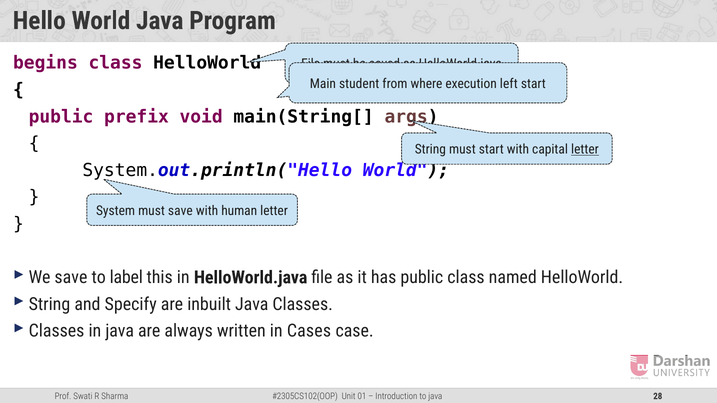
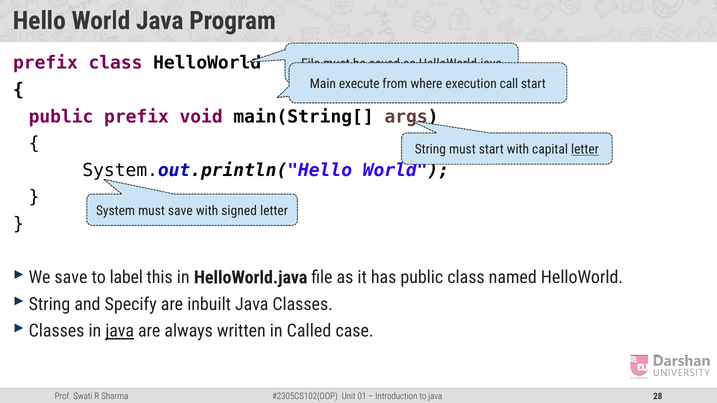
begins: begins -> prefix (45, 63)
student: student -> execute (359, 84)
left: left -> call (509, 84)
human: human -> signed (239, 211)
java underline: none -> present (120, 331)
Cases: Cases -> Called (309, 331)
